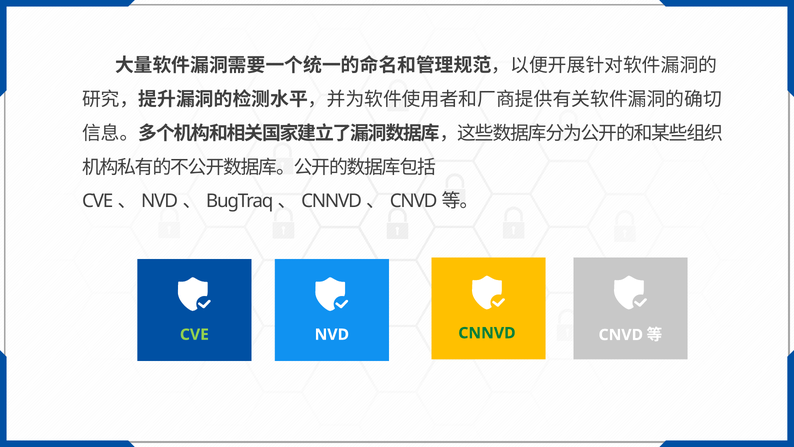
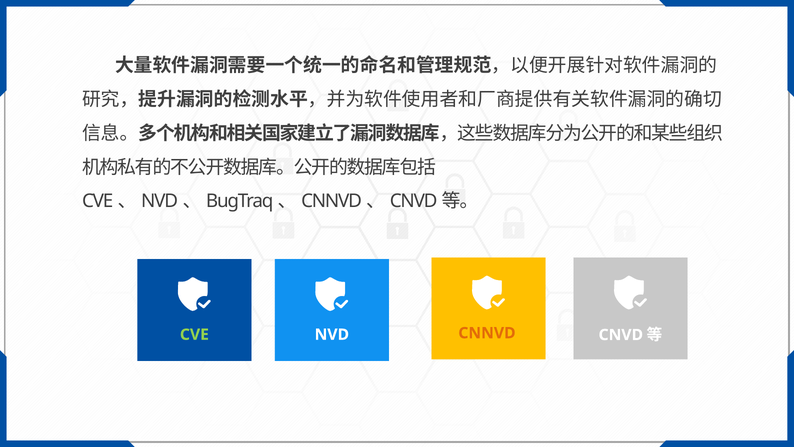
CNNVD colour: green -> orange (487, 333)
